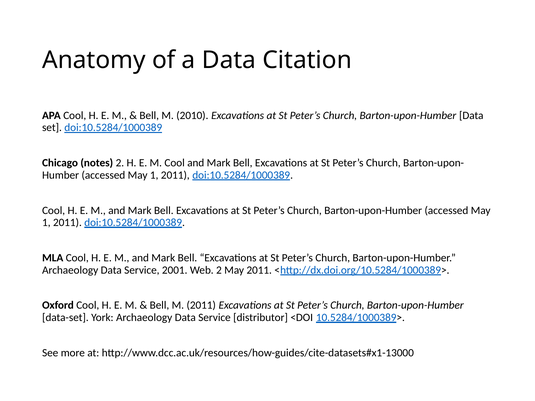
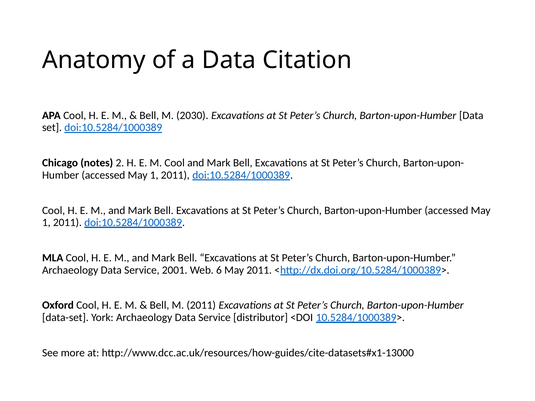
2010: 2010 -> 2030 (192, 115)
Web 2: 2 -> 6 (219, 270)
